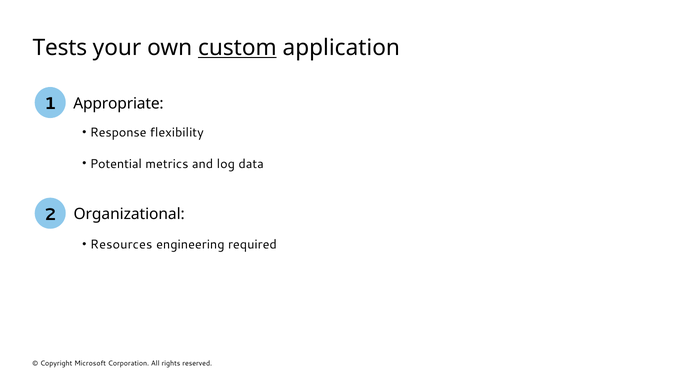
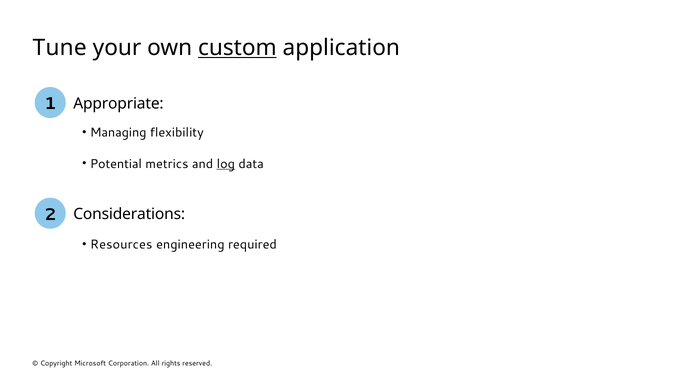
Tests: Tests -> Tune (60, 48)
Response: Response -> Managing (118, 133)
log underline: none -> present (226, 164)
Organizational: Organizational -> Considerations (129, 214)
